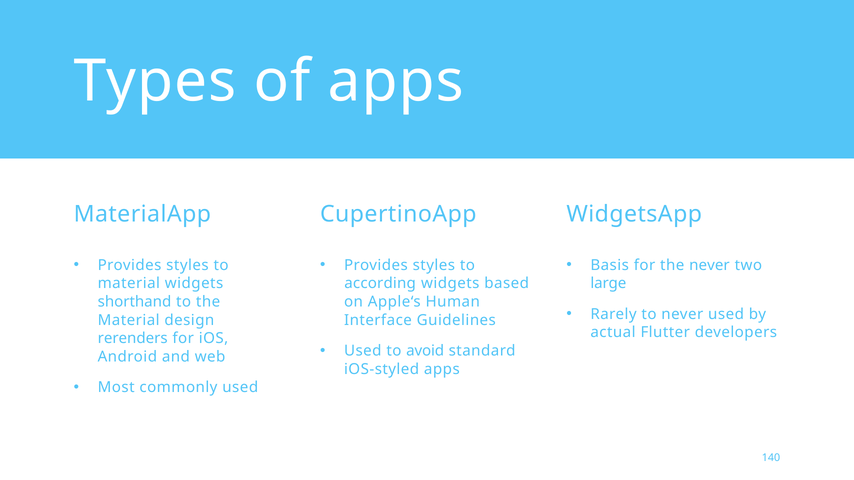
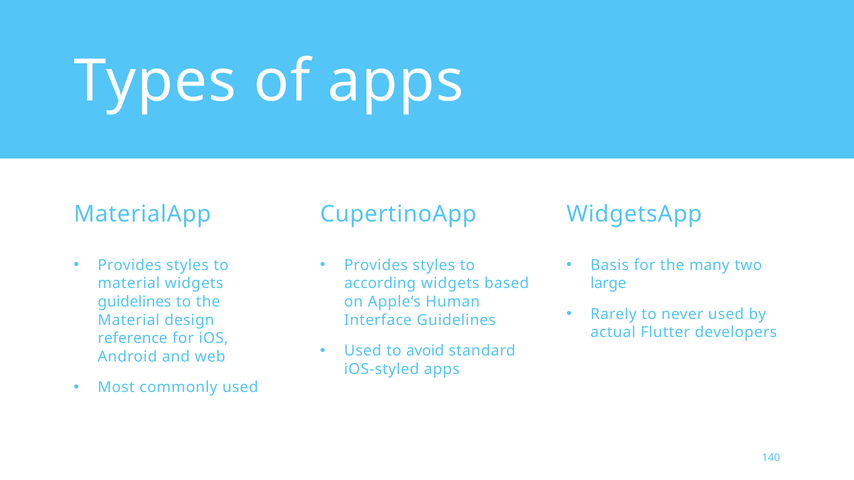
the never: never -> many (709, 265)
shorthand: shorthand -> guidelines (134, 302)
rerenders: rerenders -> reference (133, 339)
